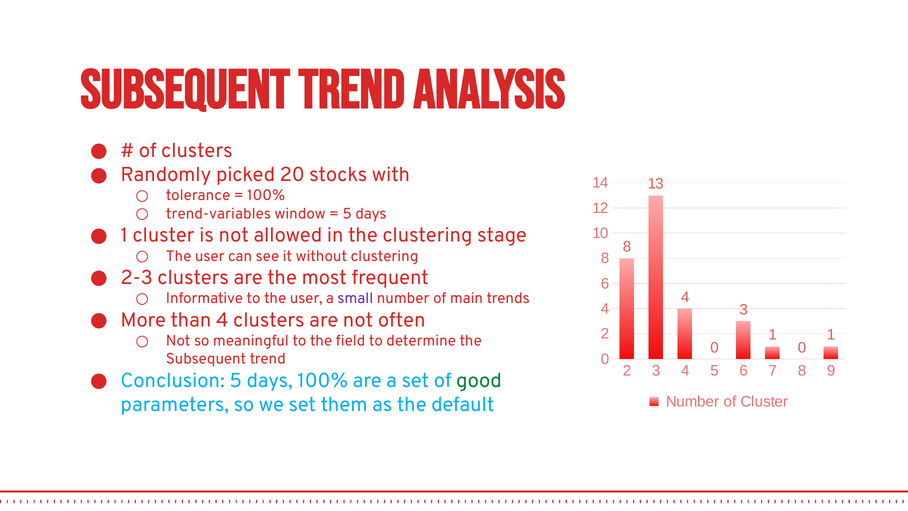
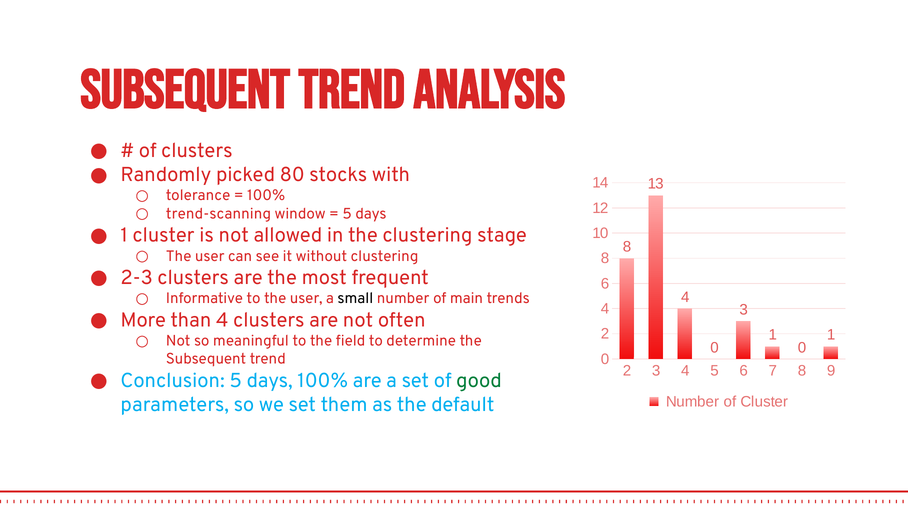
20: 20 -> 80 (292, 175)
trend-variables: trend-variables -> trend-scanning (218, 214)
small colour: purple -> black (355, 298)
